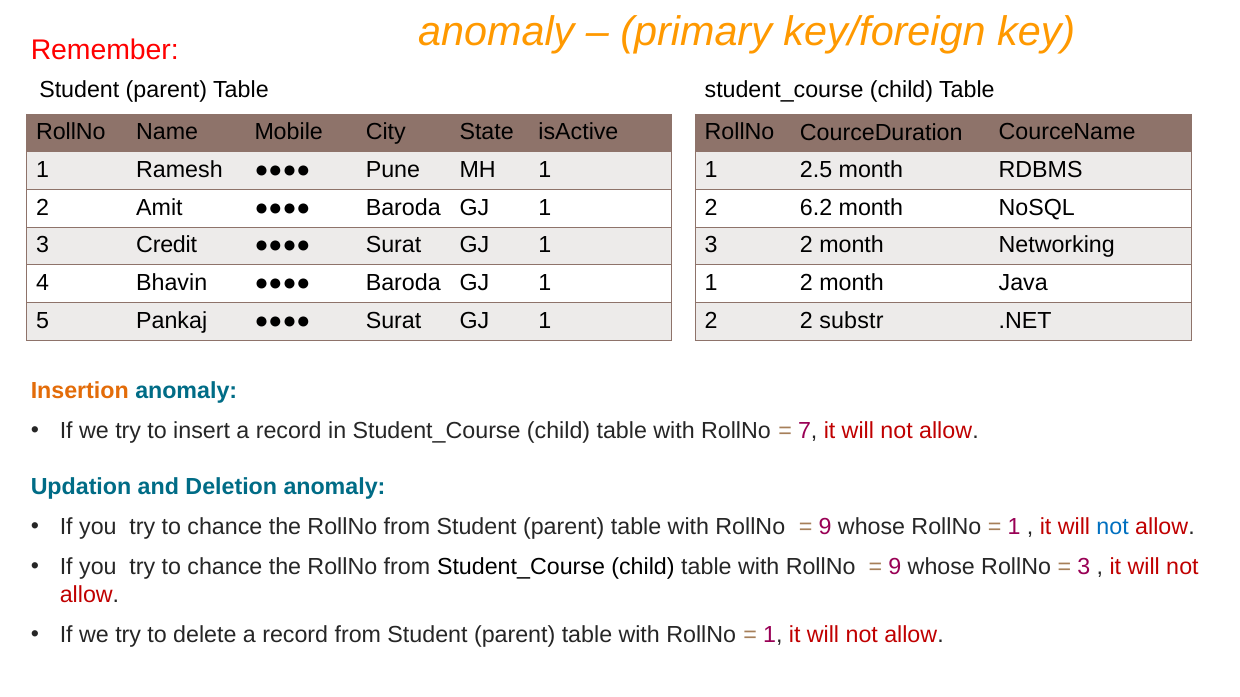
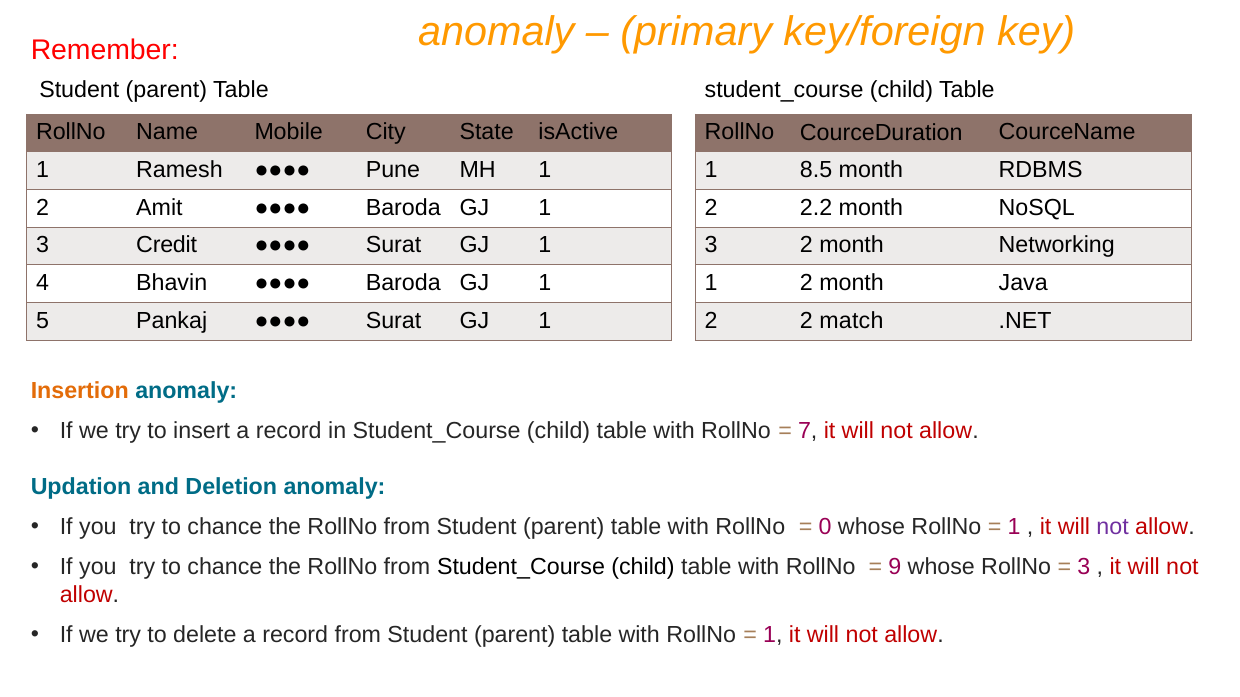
2.5: 2.5 -> 8.5 (816, 170)
6.2: 6.2 -> 2.2 (816, 208)
substr: substr -> match (851, 321)
9: 9 -> 0 (825, 527)
not colour: blue -> purple (1113, 527)
